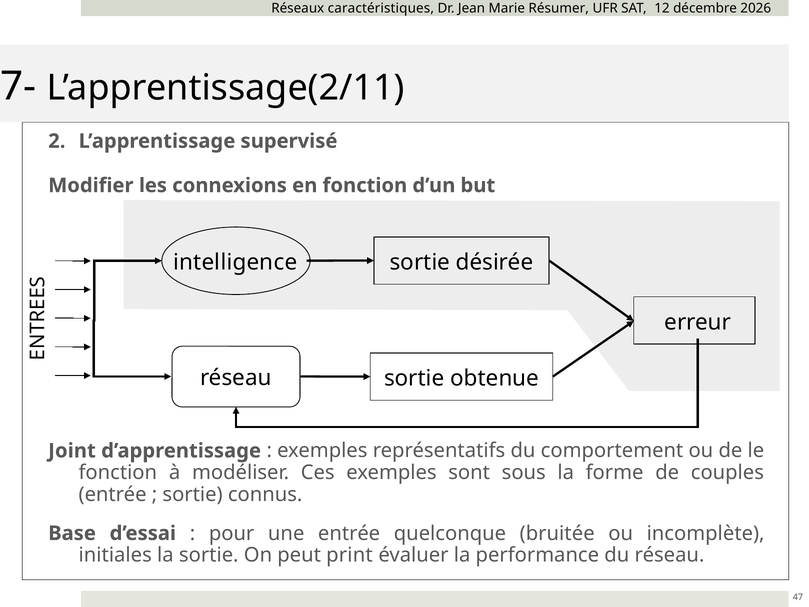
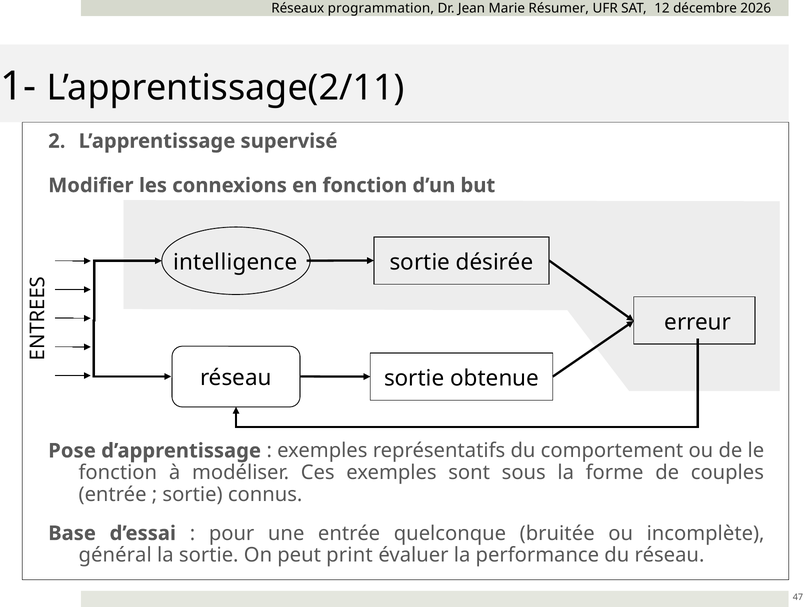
caractéristiques: caractéristiques -> programmation (381, 8)
7-: 7- -> 1- (18, 86)
Joint: Joint -> Pose (72, 451)
initiales: initiales -> général (115, 555)
